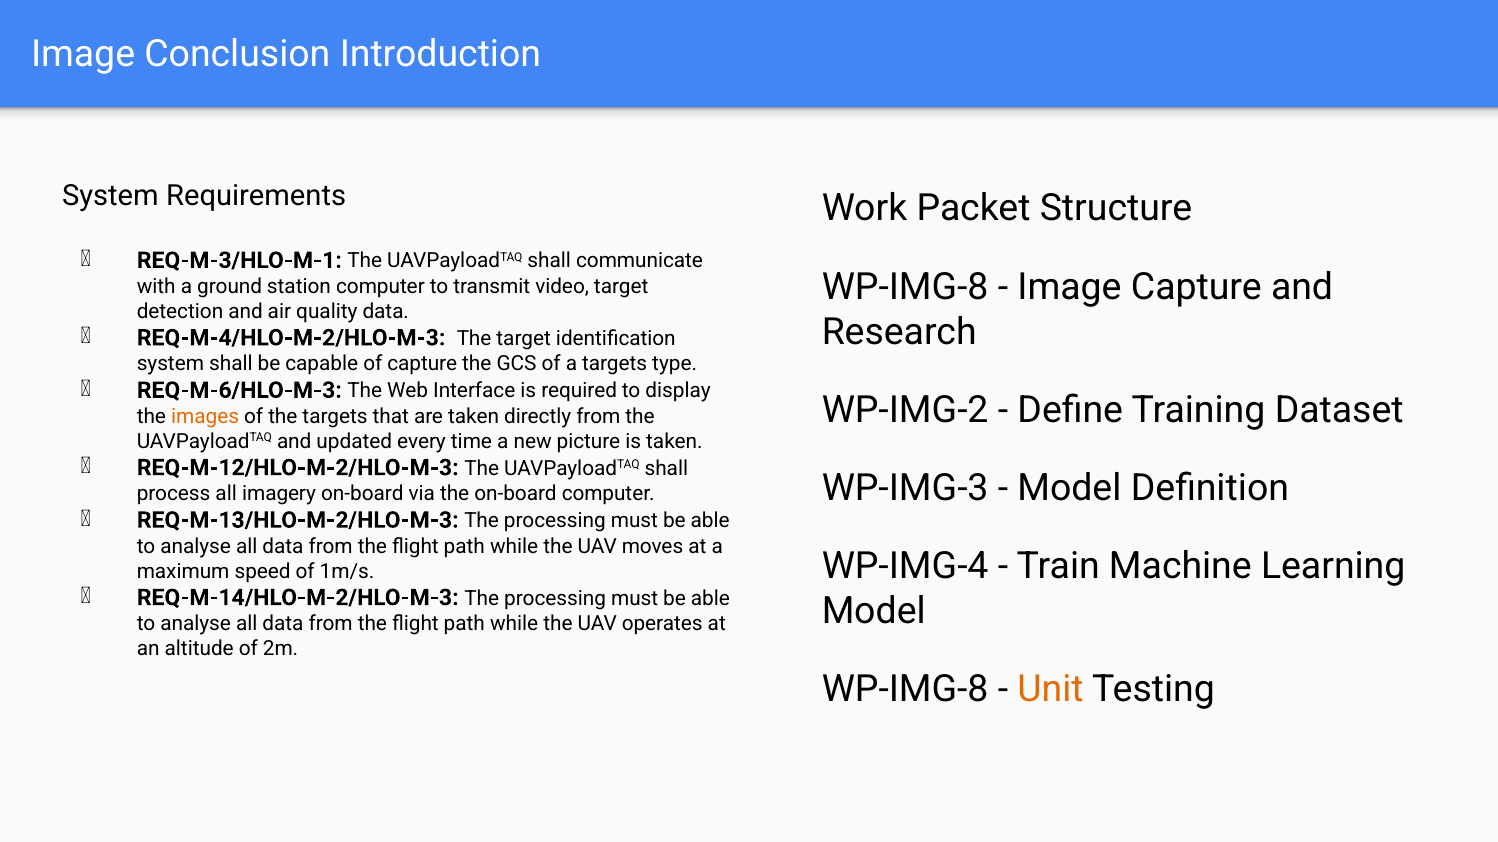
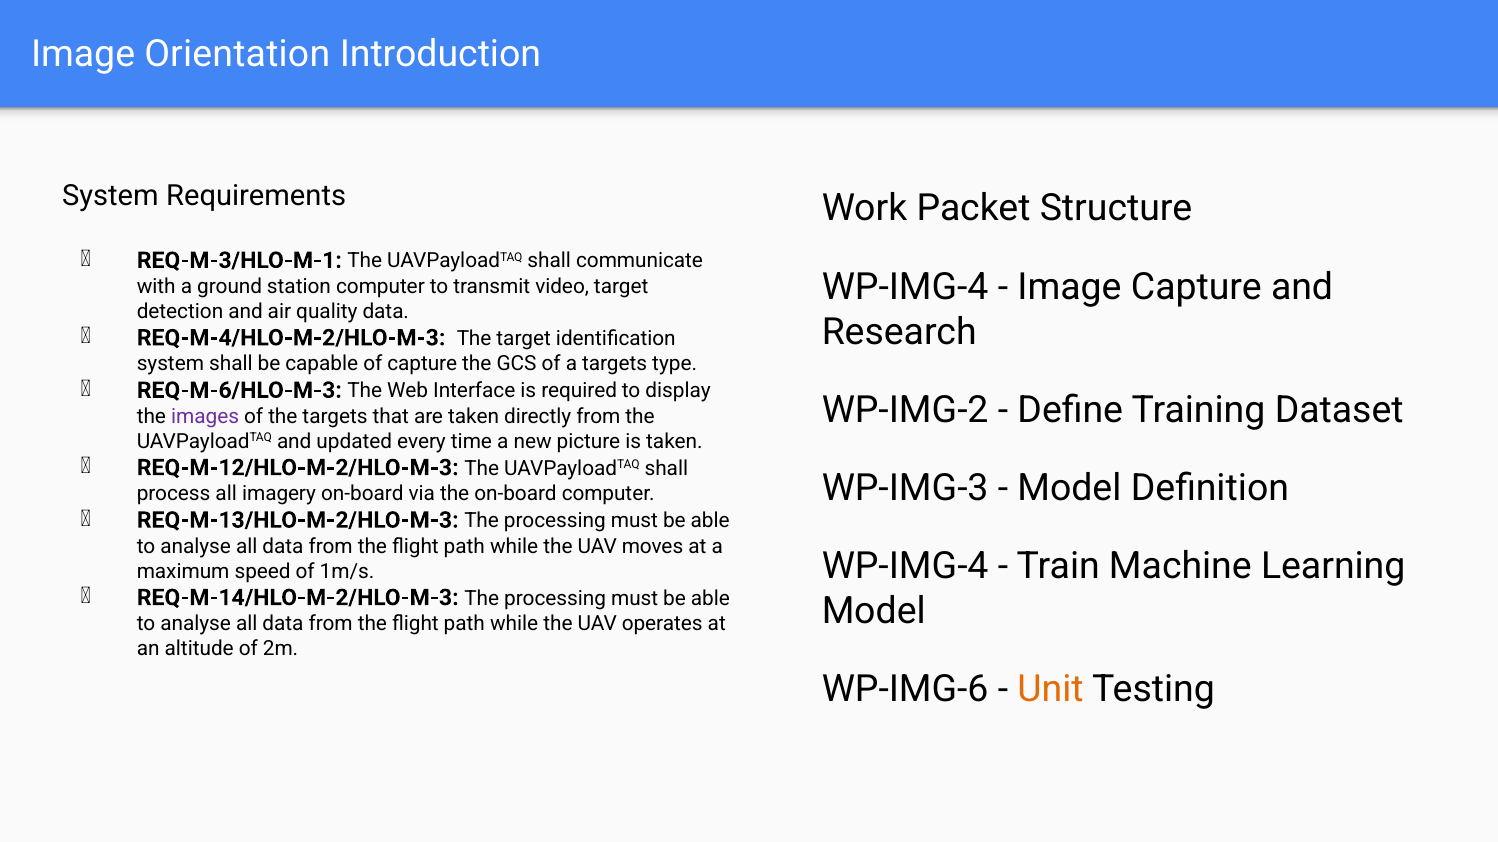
Conclusion: Conclusion -> Orientation (237, 55)
WP-IMG-8: WP-IMG-8 -> WP-IMG-4 (905, 287)
images colour: orange -> purple (205, 417)
WP-IMG-8: WP-IMG-8 -> WP-IMG-6 (905, 690)
